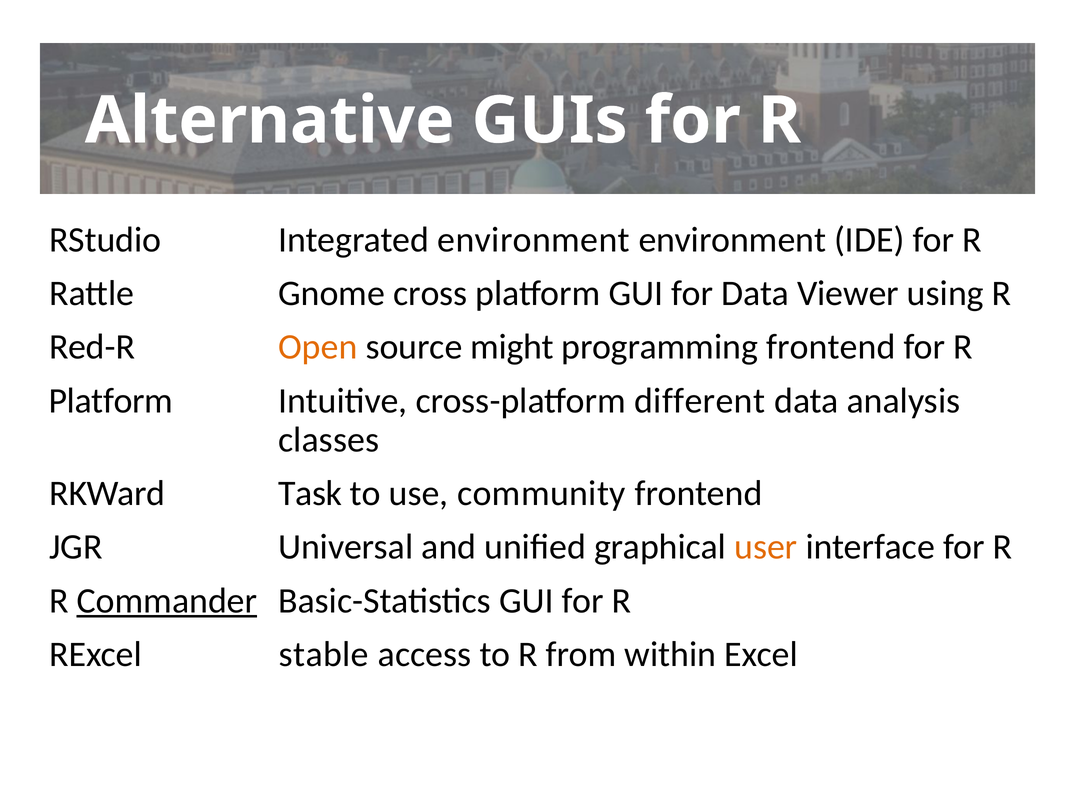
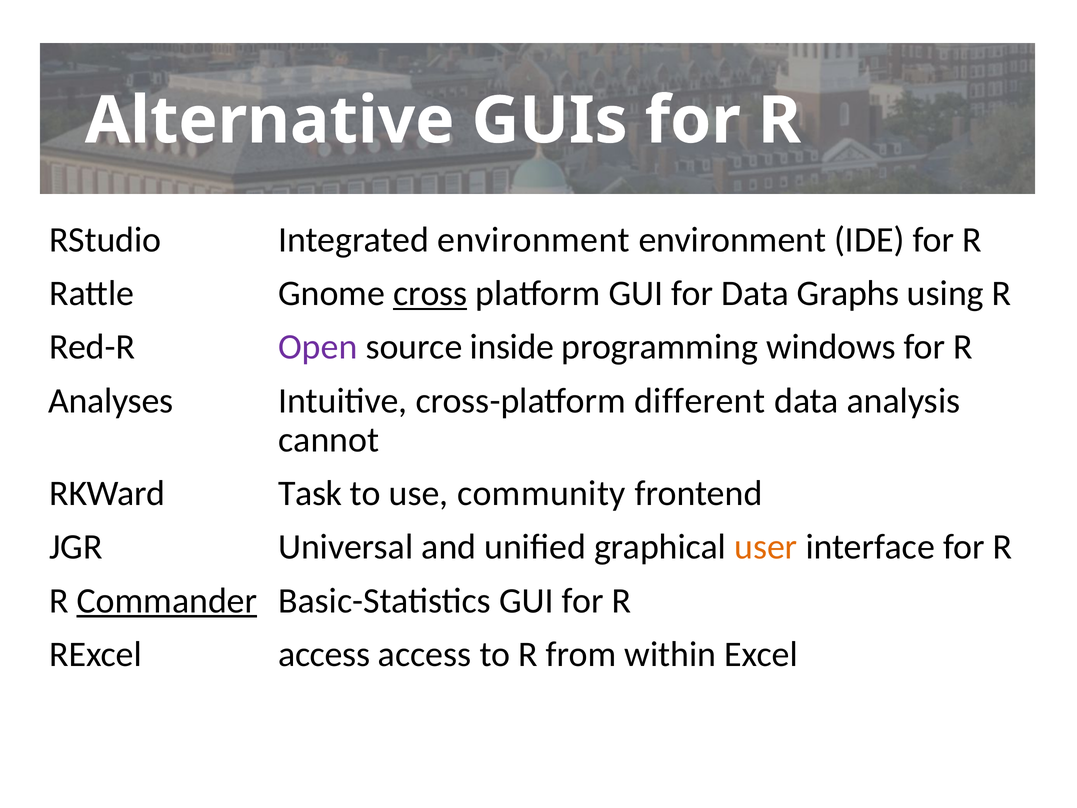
cross underline: none -> present (430, 293)
Viewer: Viewer -> Graphs (848, 293)
Open colour: orange -> purple (318, 347)
might: might -> inside (512, 347)
programming frontend: frontend -> windows (831, 347)
Platform: Platform -> Analyses (111, 401)
classes: classes -> cannot (329, 440)
RExcel stable: stable -> access (324, 654)
